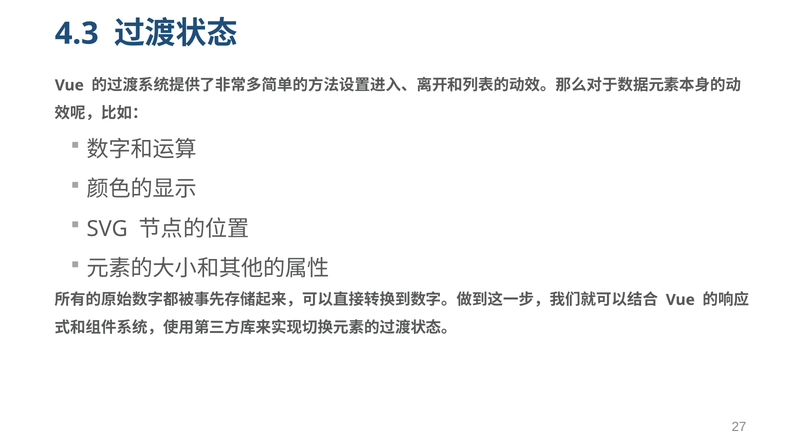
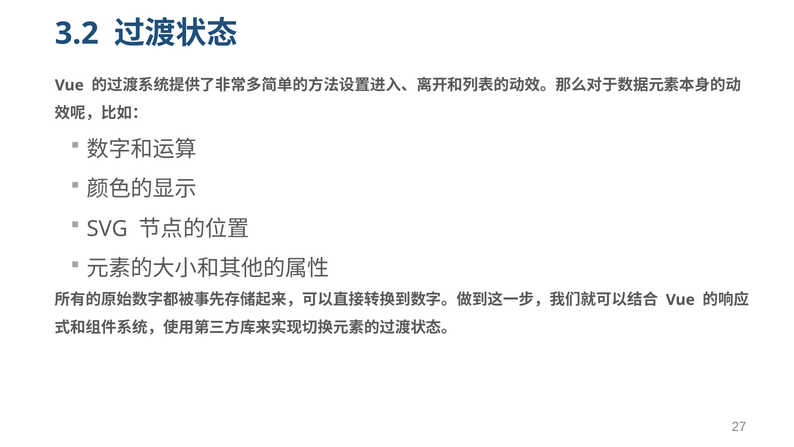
4.3: 4.3 -> 3.2 (77, 33)
